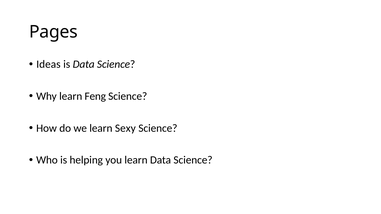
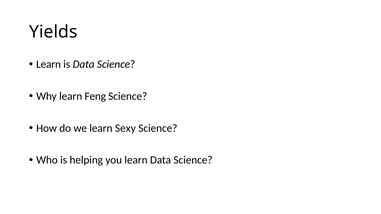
Pages: Pages -> Yields (53, 32)
Ideas: Ideas -> Learn (49, 64)
